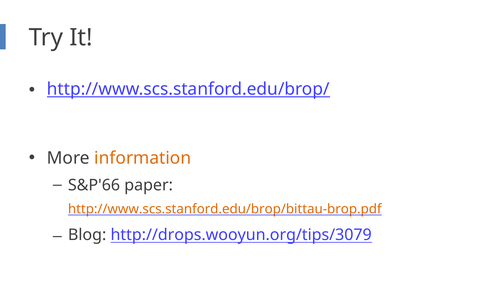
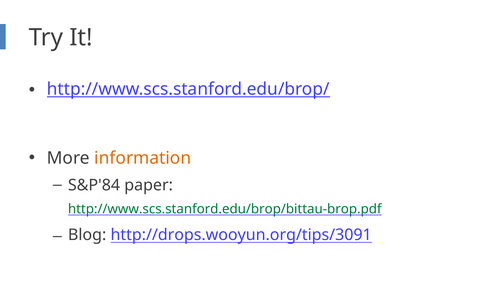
S&P'66: S&P'66 -> S&P'84 (94, 185)
http://www.scs.stanford.edu/brop/bittau-brop.pdf colour: orange -> green (225, 209)
http://drops.wooyun.org/tips/3079: http://drops.wooyun.org/tips/3079 -> http://drops.wooyun.org/tips/3091 (241, 235)
